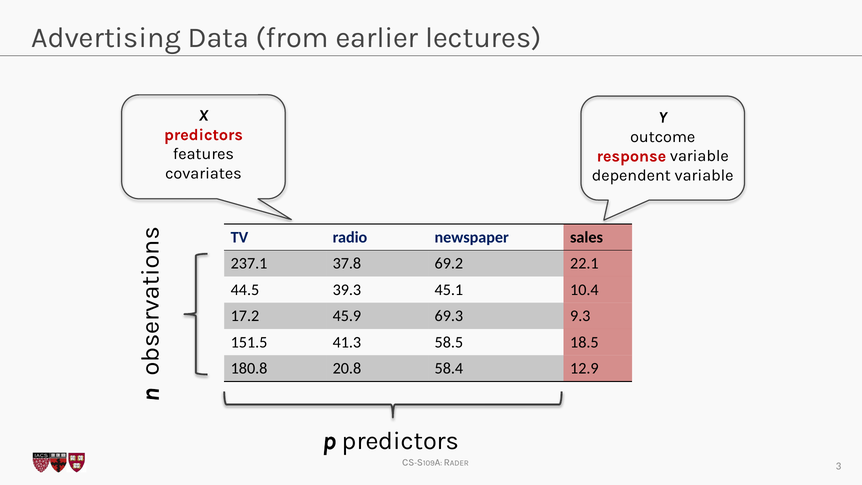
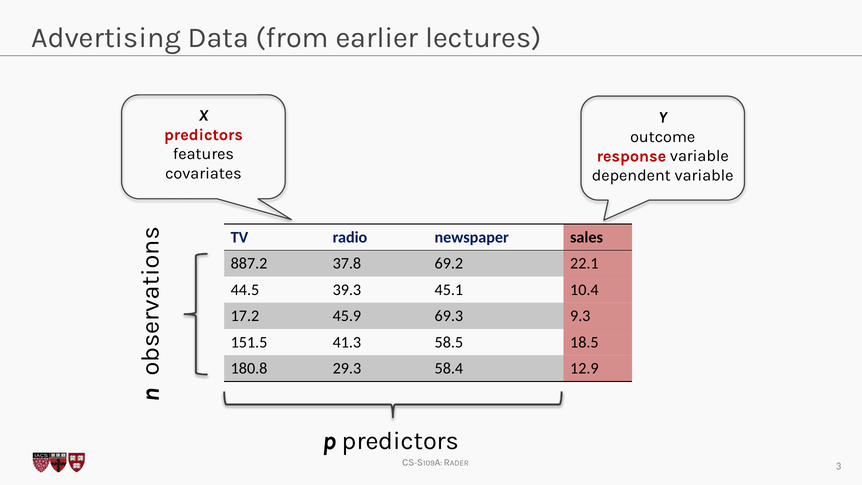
237.1: 237.1 -> 887.2 (249, 263)
20.8: 20.8 -> 29.3 (347, 368)
